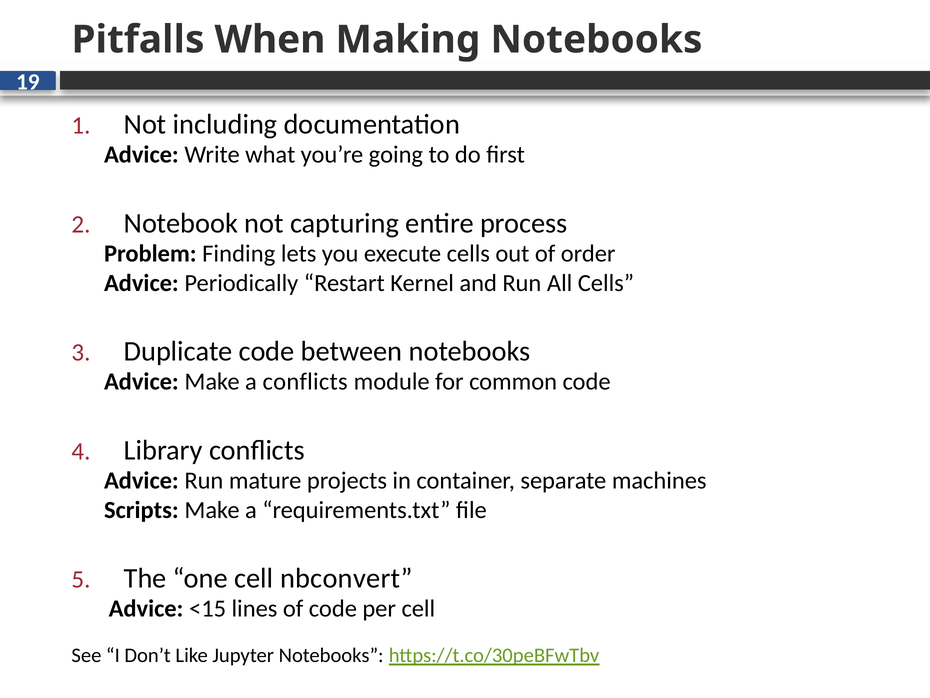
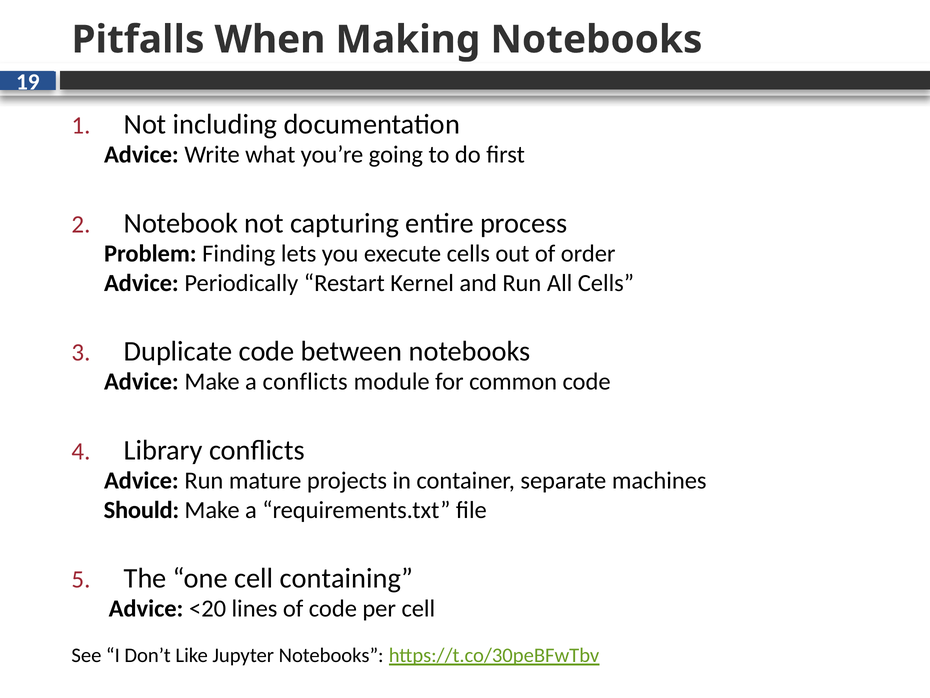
Scripts: Scripts -> Should (141, 510)
nbconvert: nbconvert -> containing (346, 578)
<15: <15 -> <20 (208, 608)
